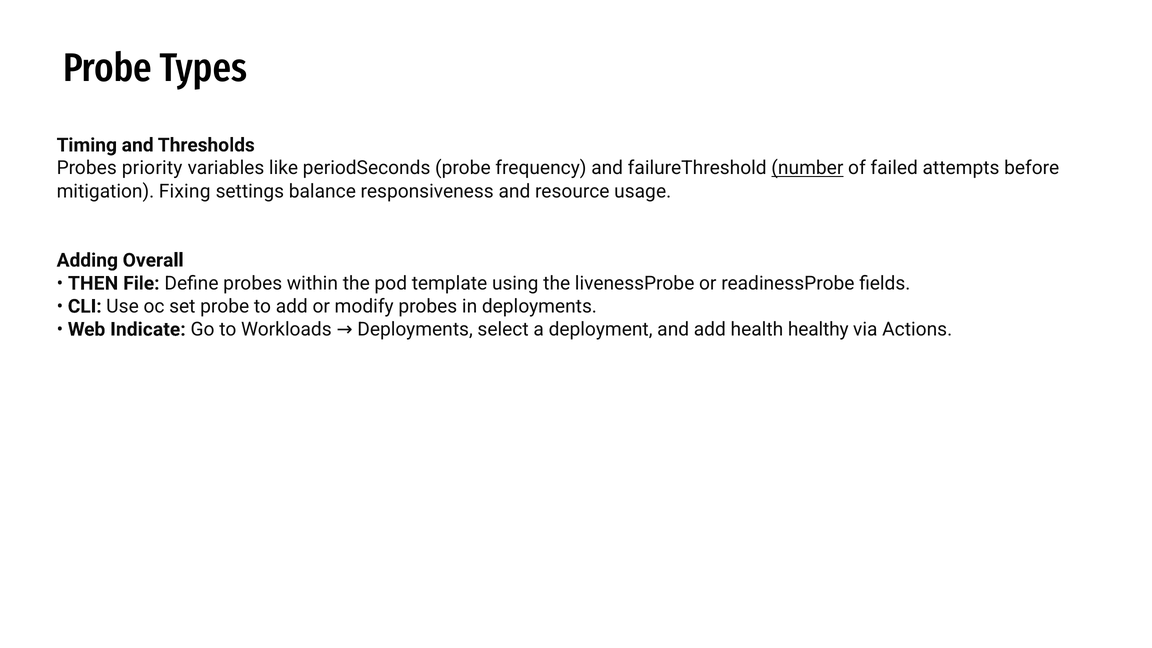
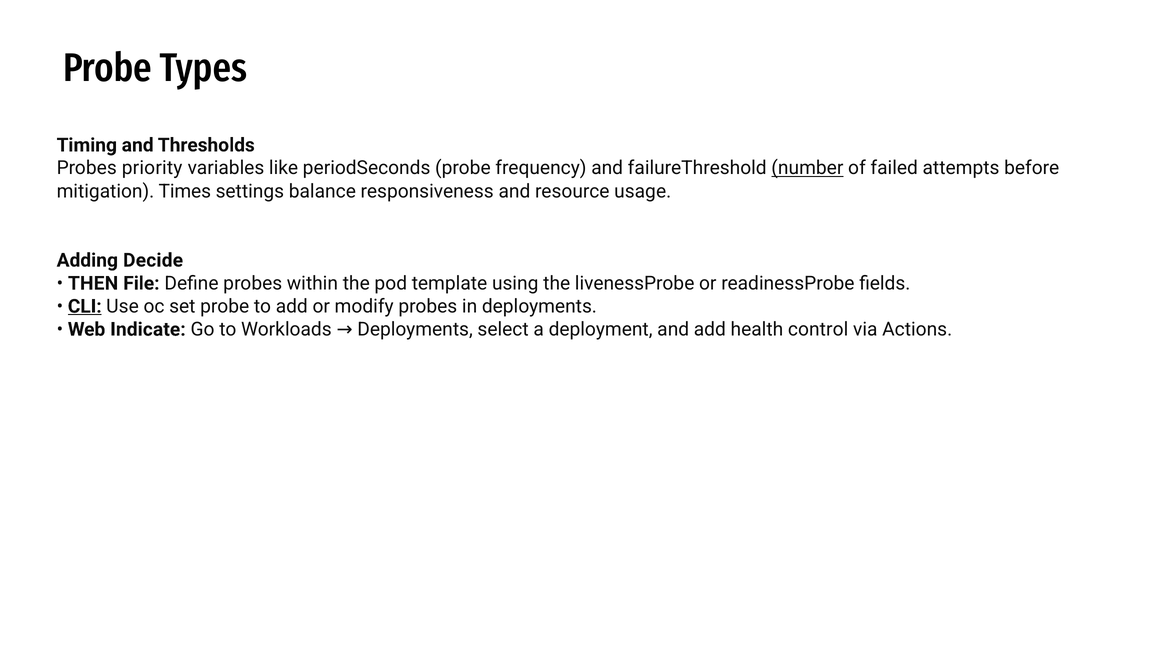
Fixing: Fixing -> Times (185, 191)
Overall: Overall -> Decide (153, 260)
CLI underline: none -> present (85, 306)
healthy: healthy -> control (818, 329)
